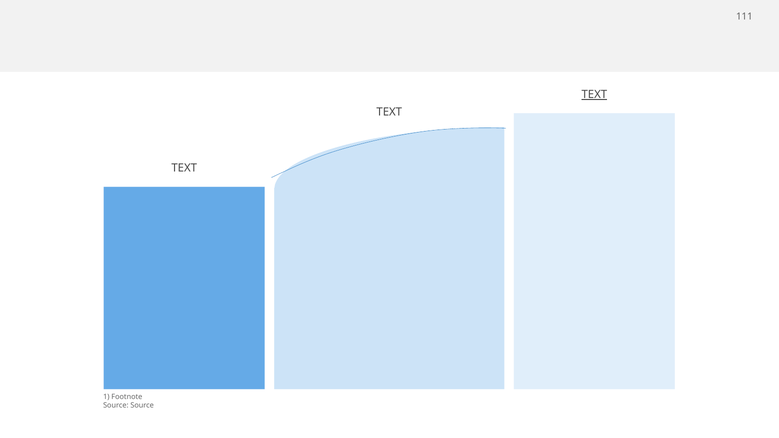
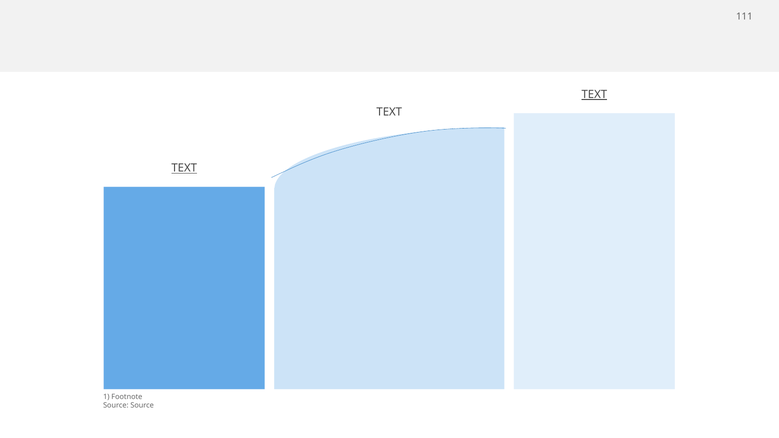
TEXT underline: none -> present (184, 168)
